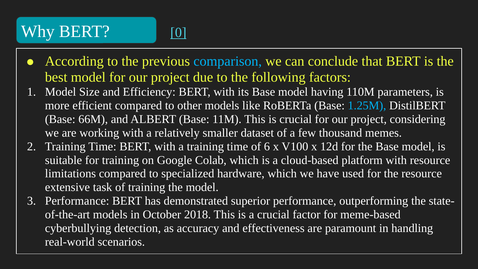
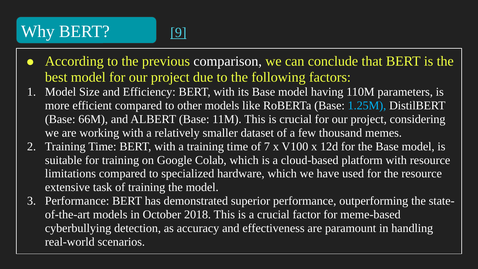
0: 0 -> 9 (178, 33)
comparison colour: light blue -> white (228, 61)
6: 6 -> 7 (267, 146)
